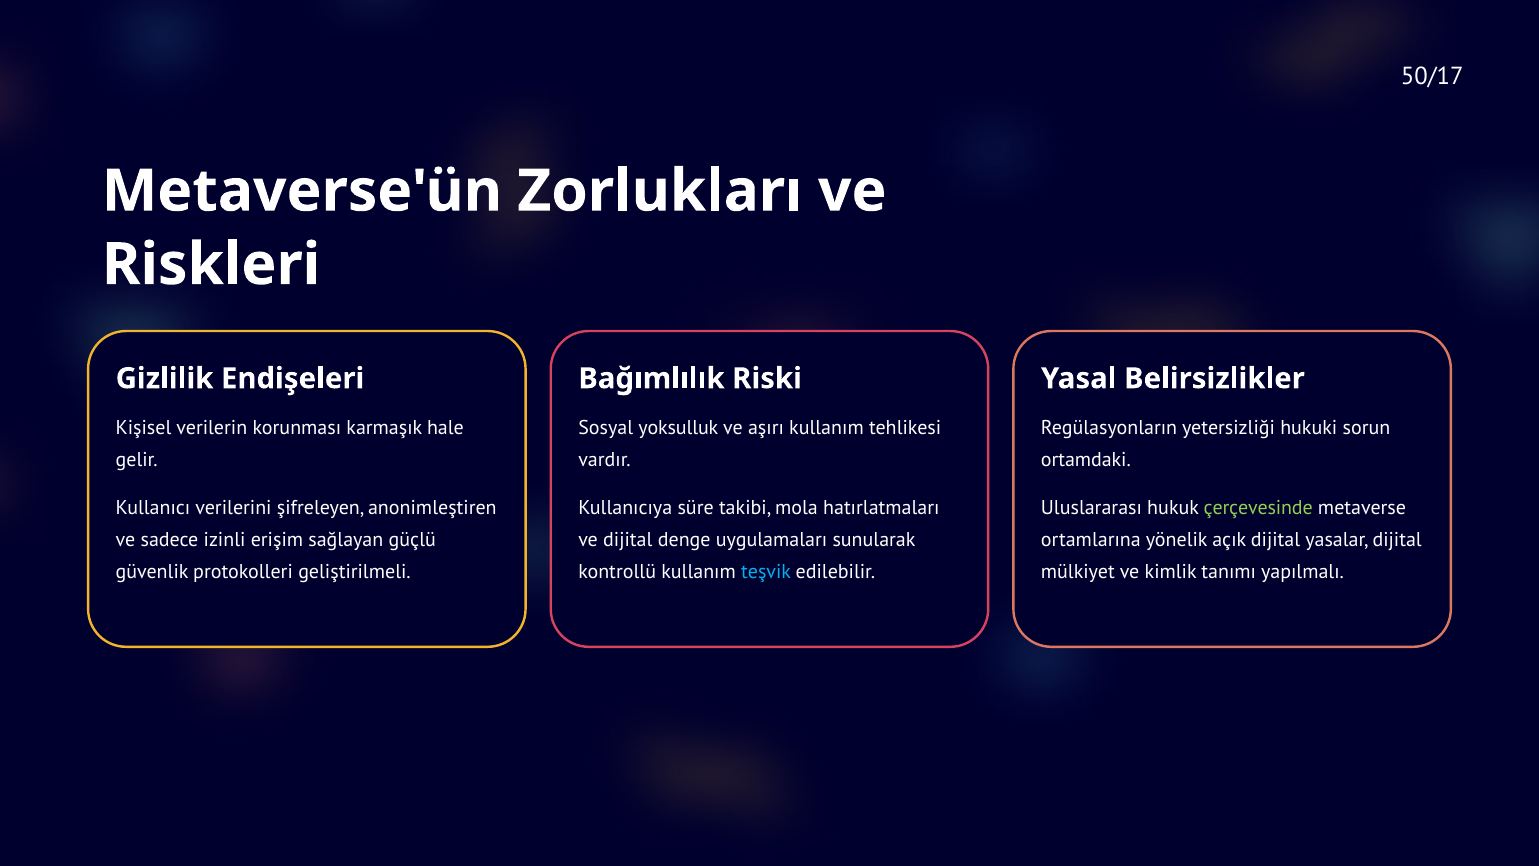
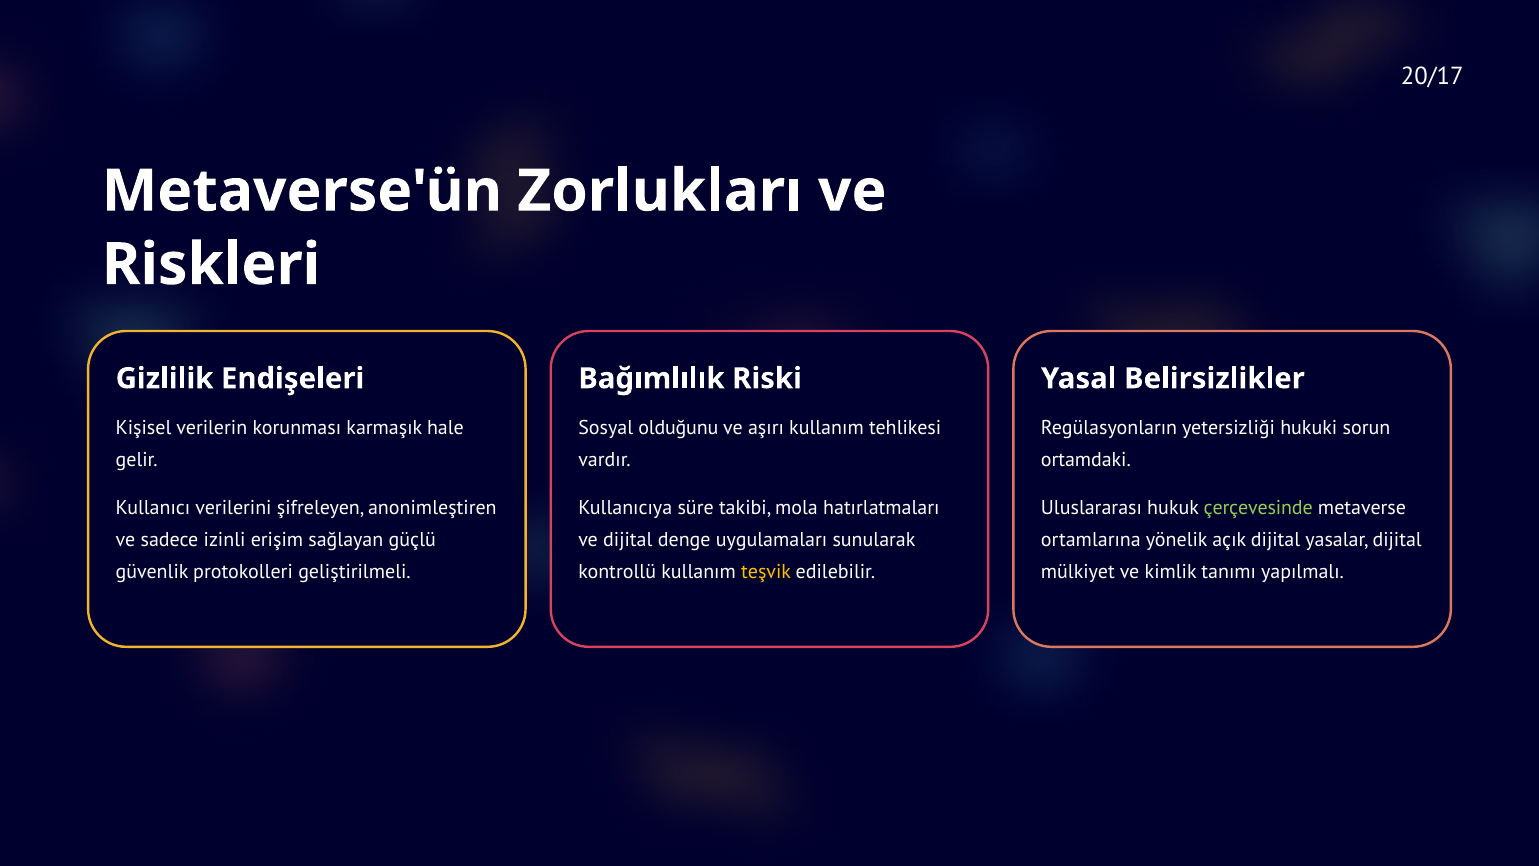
50/17: 50/17 -> 20/17 (1432, 77)
yoksulluk: yoksulluk -> olduğunu (678, 428)
teşvik colour: light blue -> yellow (766, 571)
